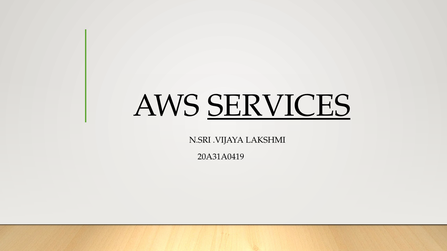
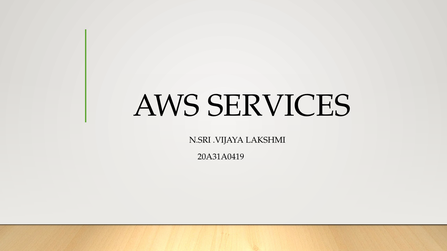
SERVICES underline: present -> none (279, 106)
